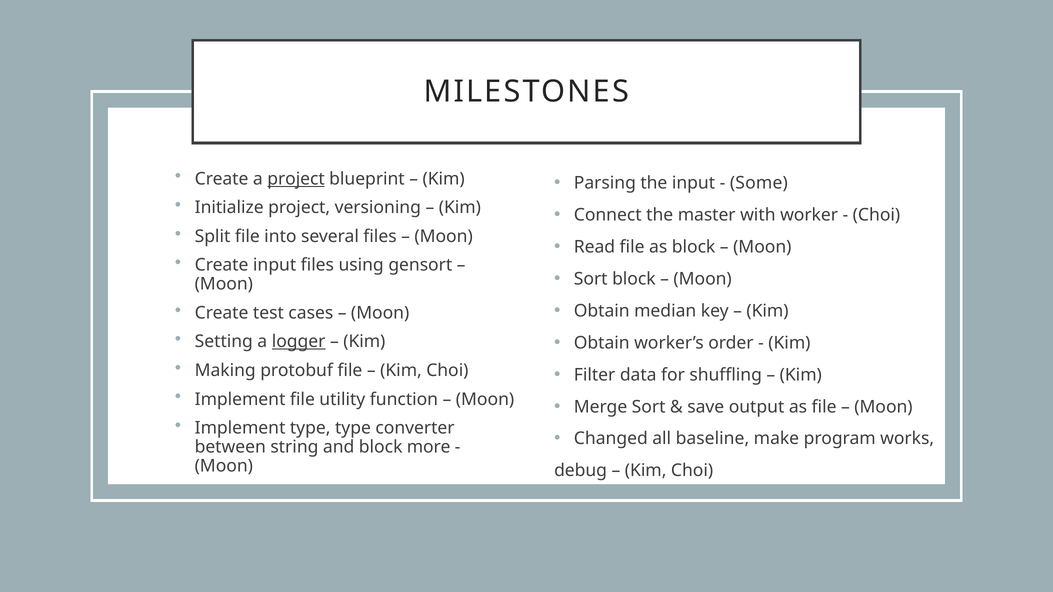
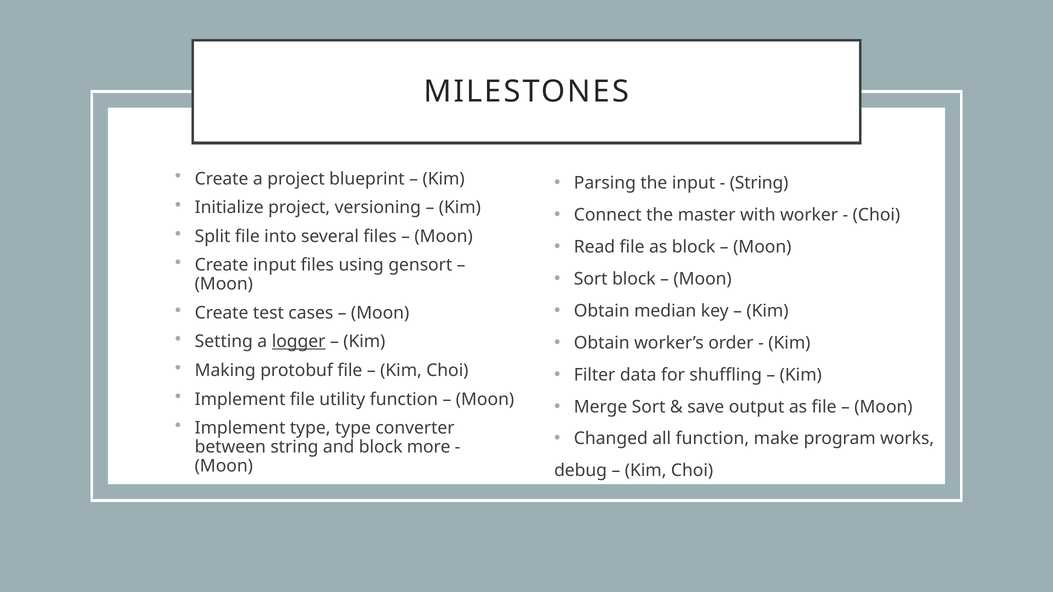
project underline: present -> none (296, 179)
Some: Some -> String (759, 183)
all baseline: baseline -> function (712, 439)
